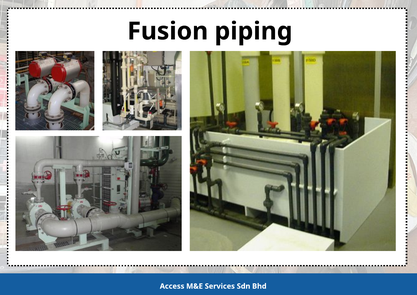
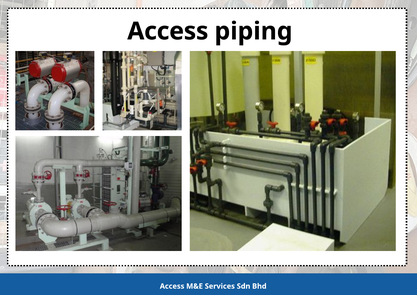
Fusion: Fusion -> Access (168, 31)
